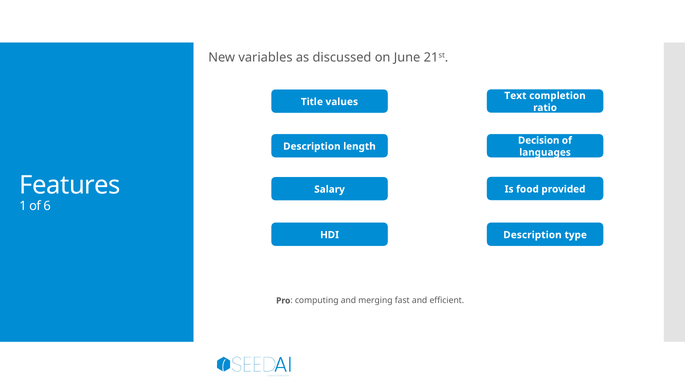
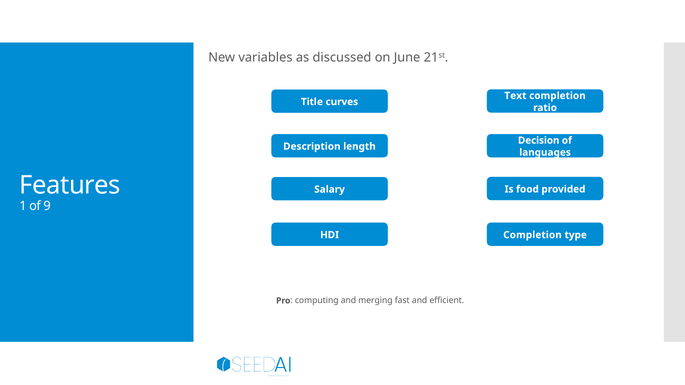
values: values -> curves (342, 102)
6: 6 -> 9 (47, 206)
HDI Description: Description -> Completion (532, 235)
